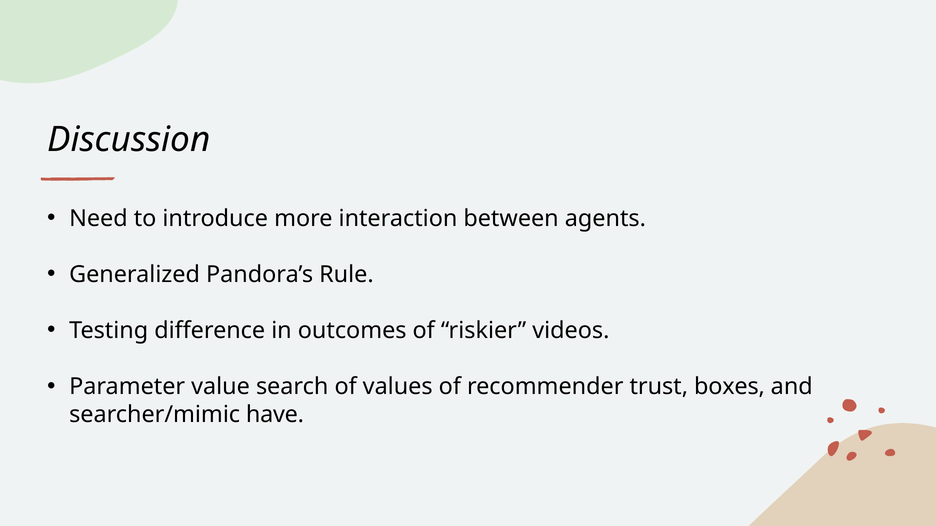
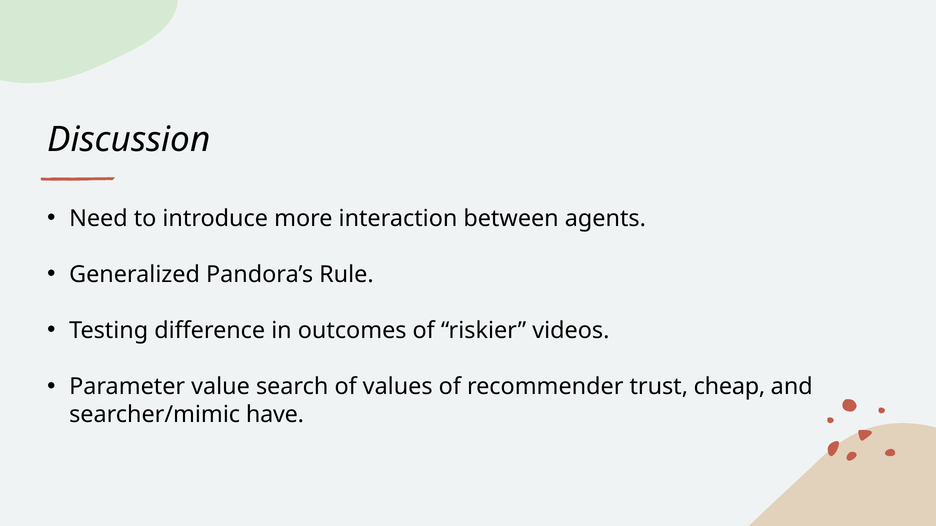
boxes: boxes -> cheap (729, 387)
